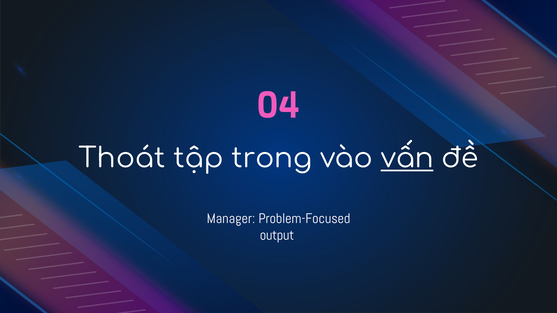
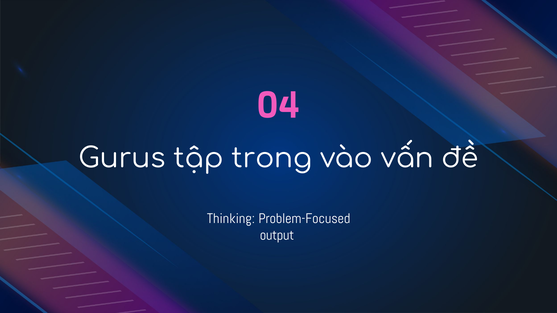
Thoát: Thoát -> Gurus (122, 159)
vấn underline: present -> none (407, 159)
Manager: Manager -> Thinking (231, 219)
